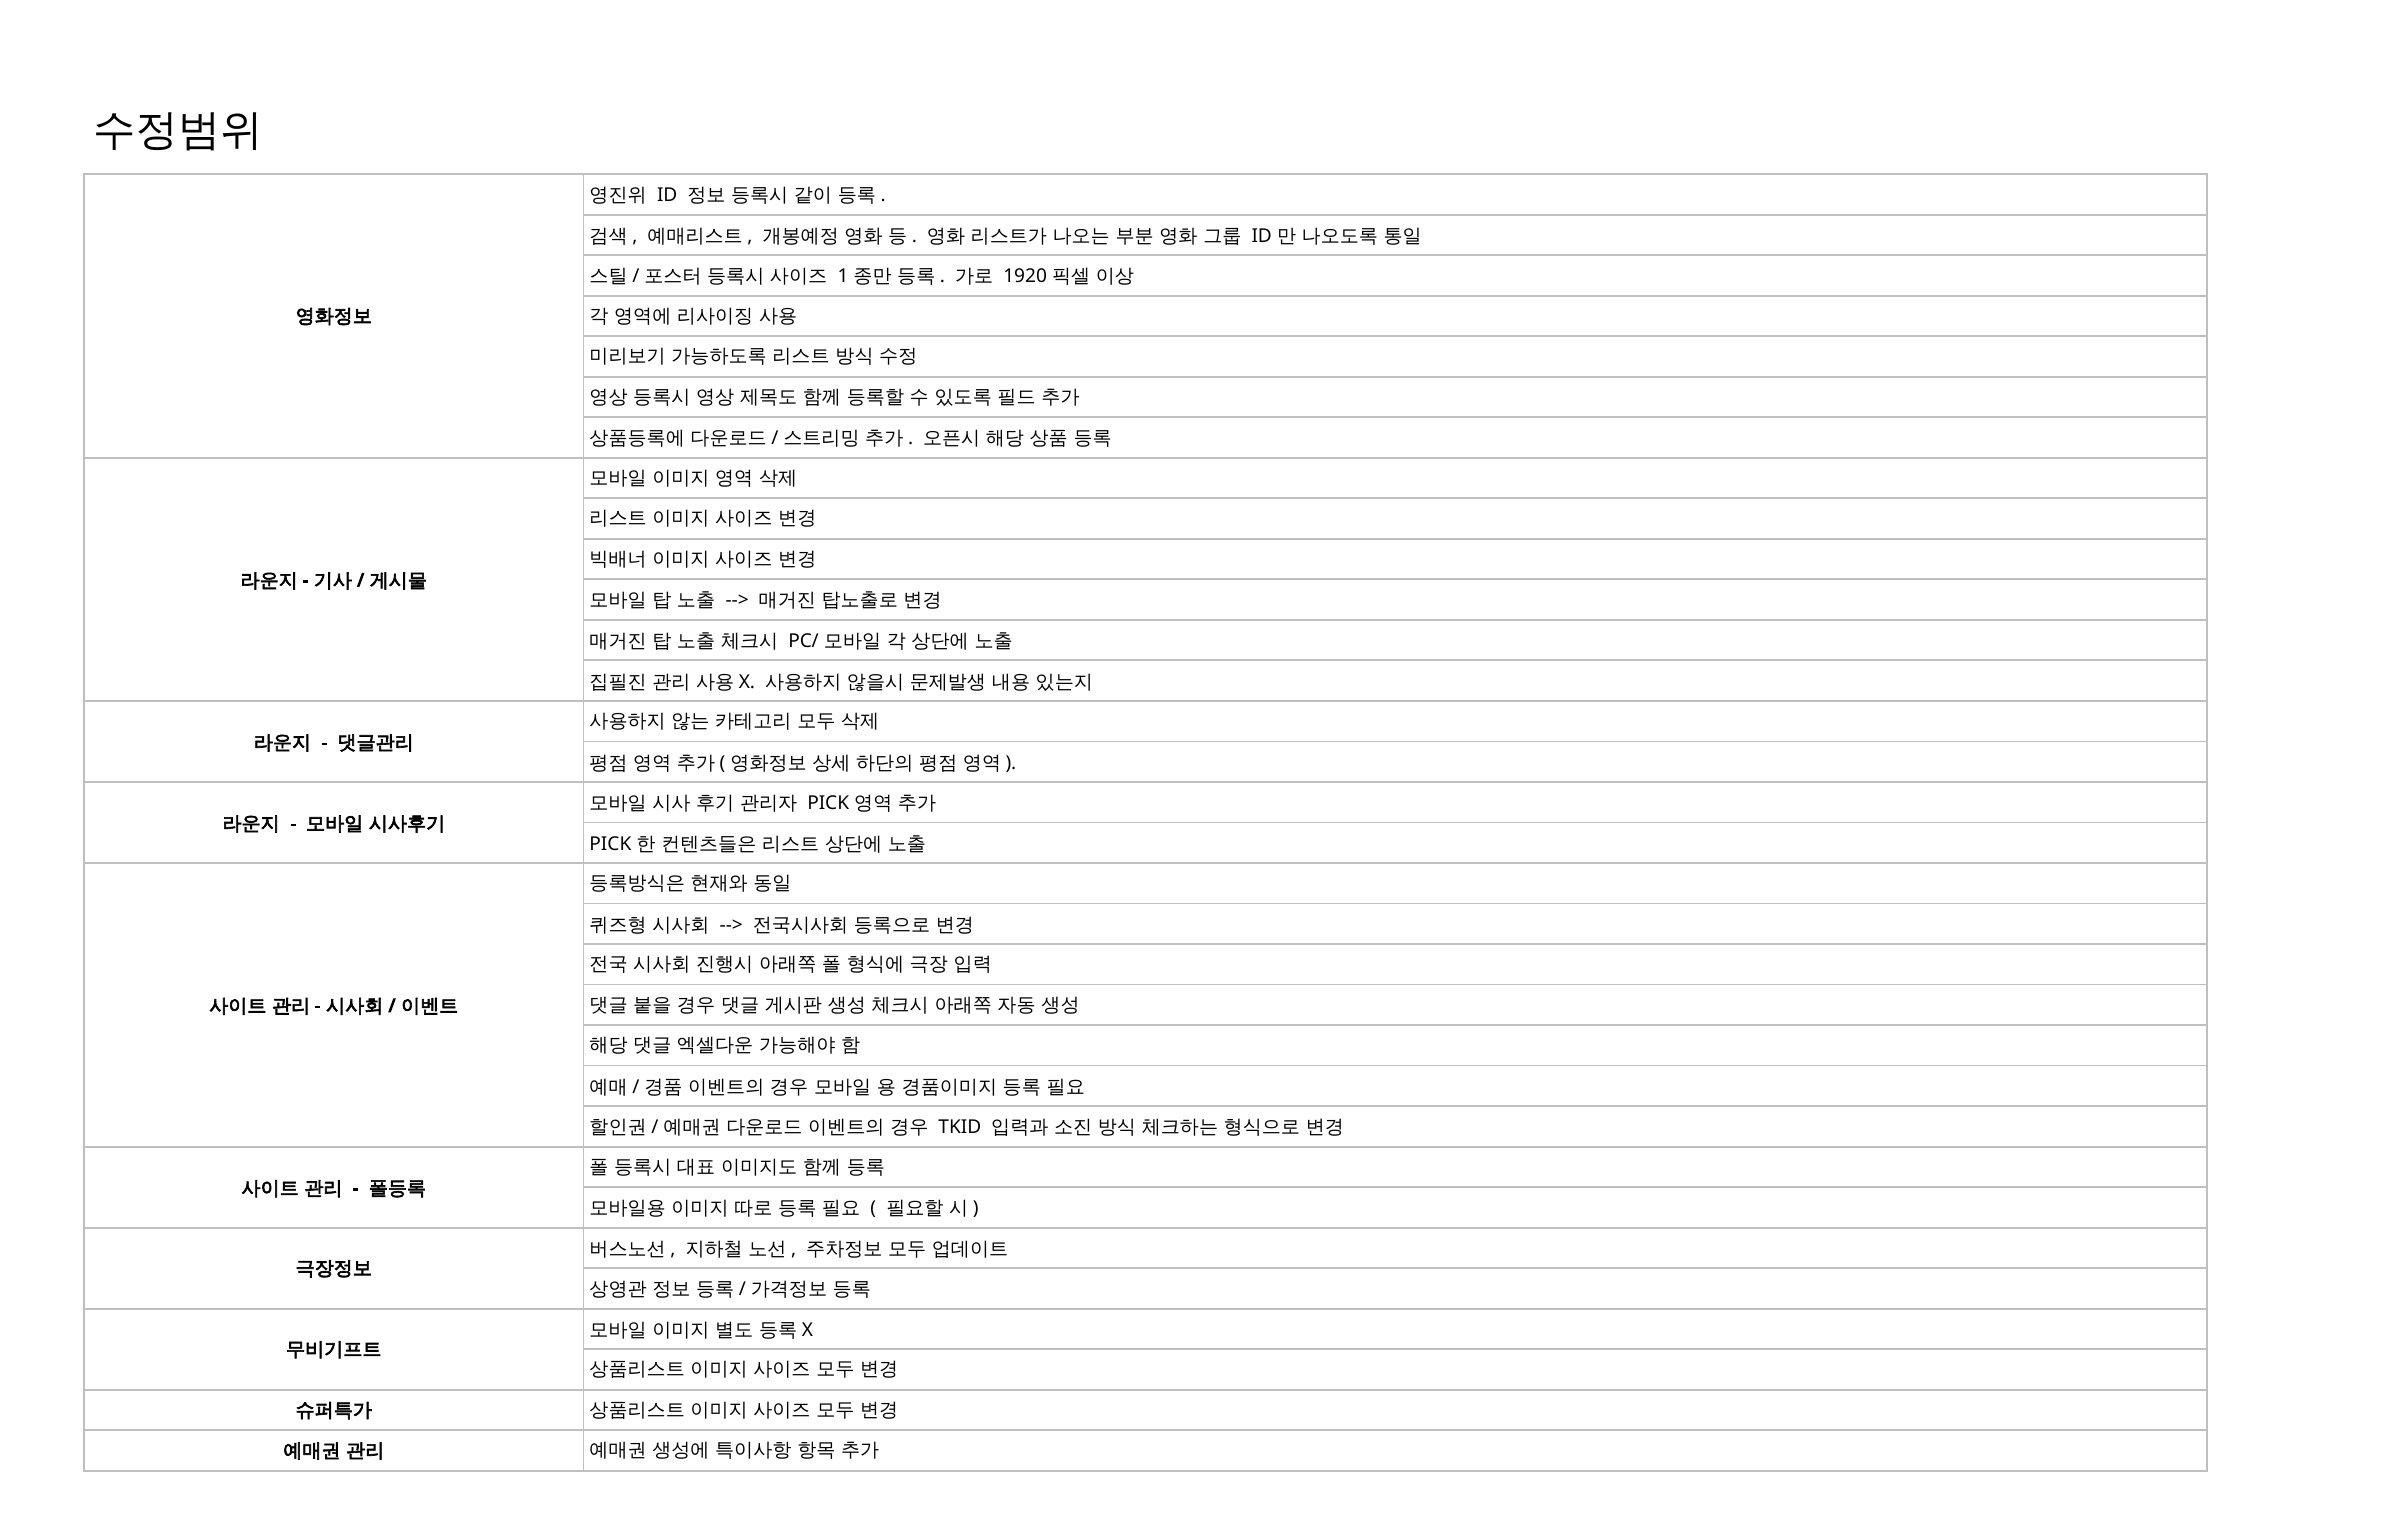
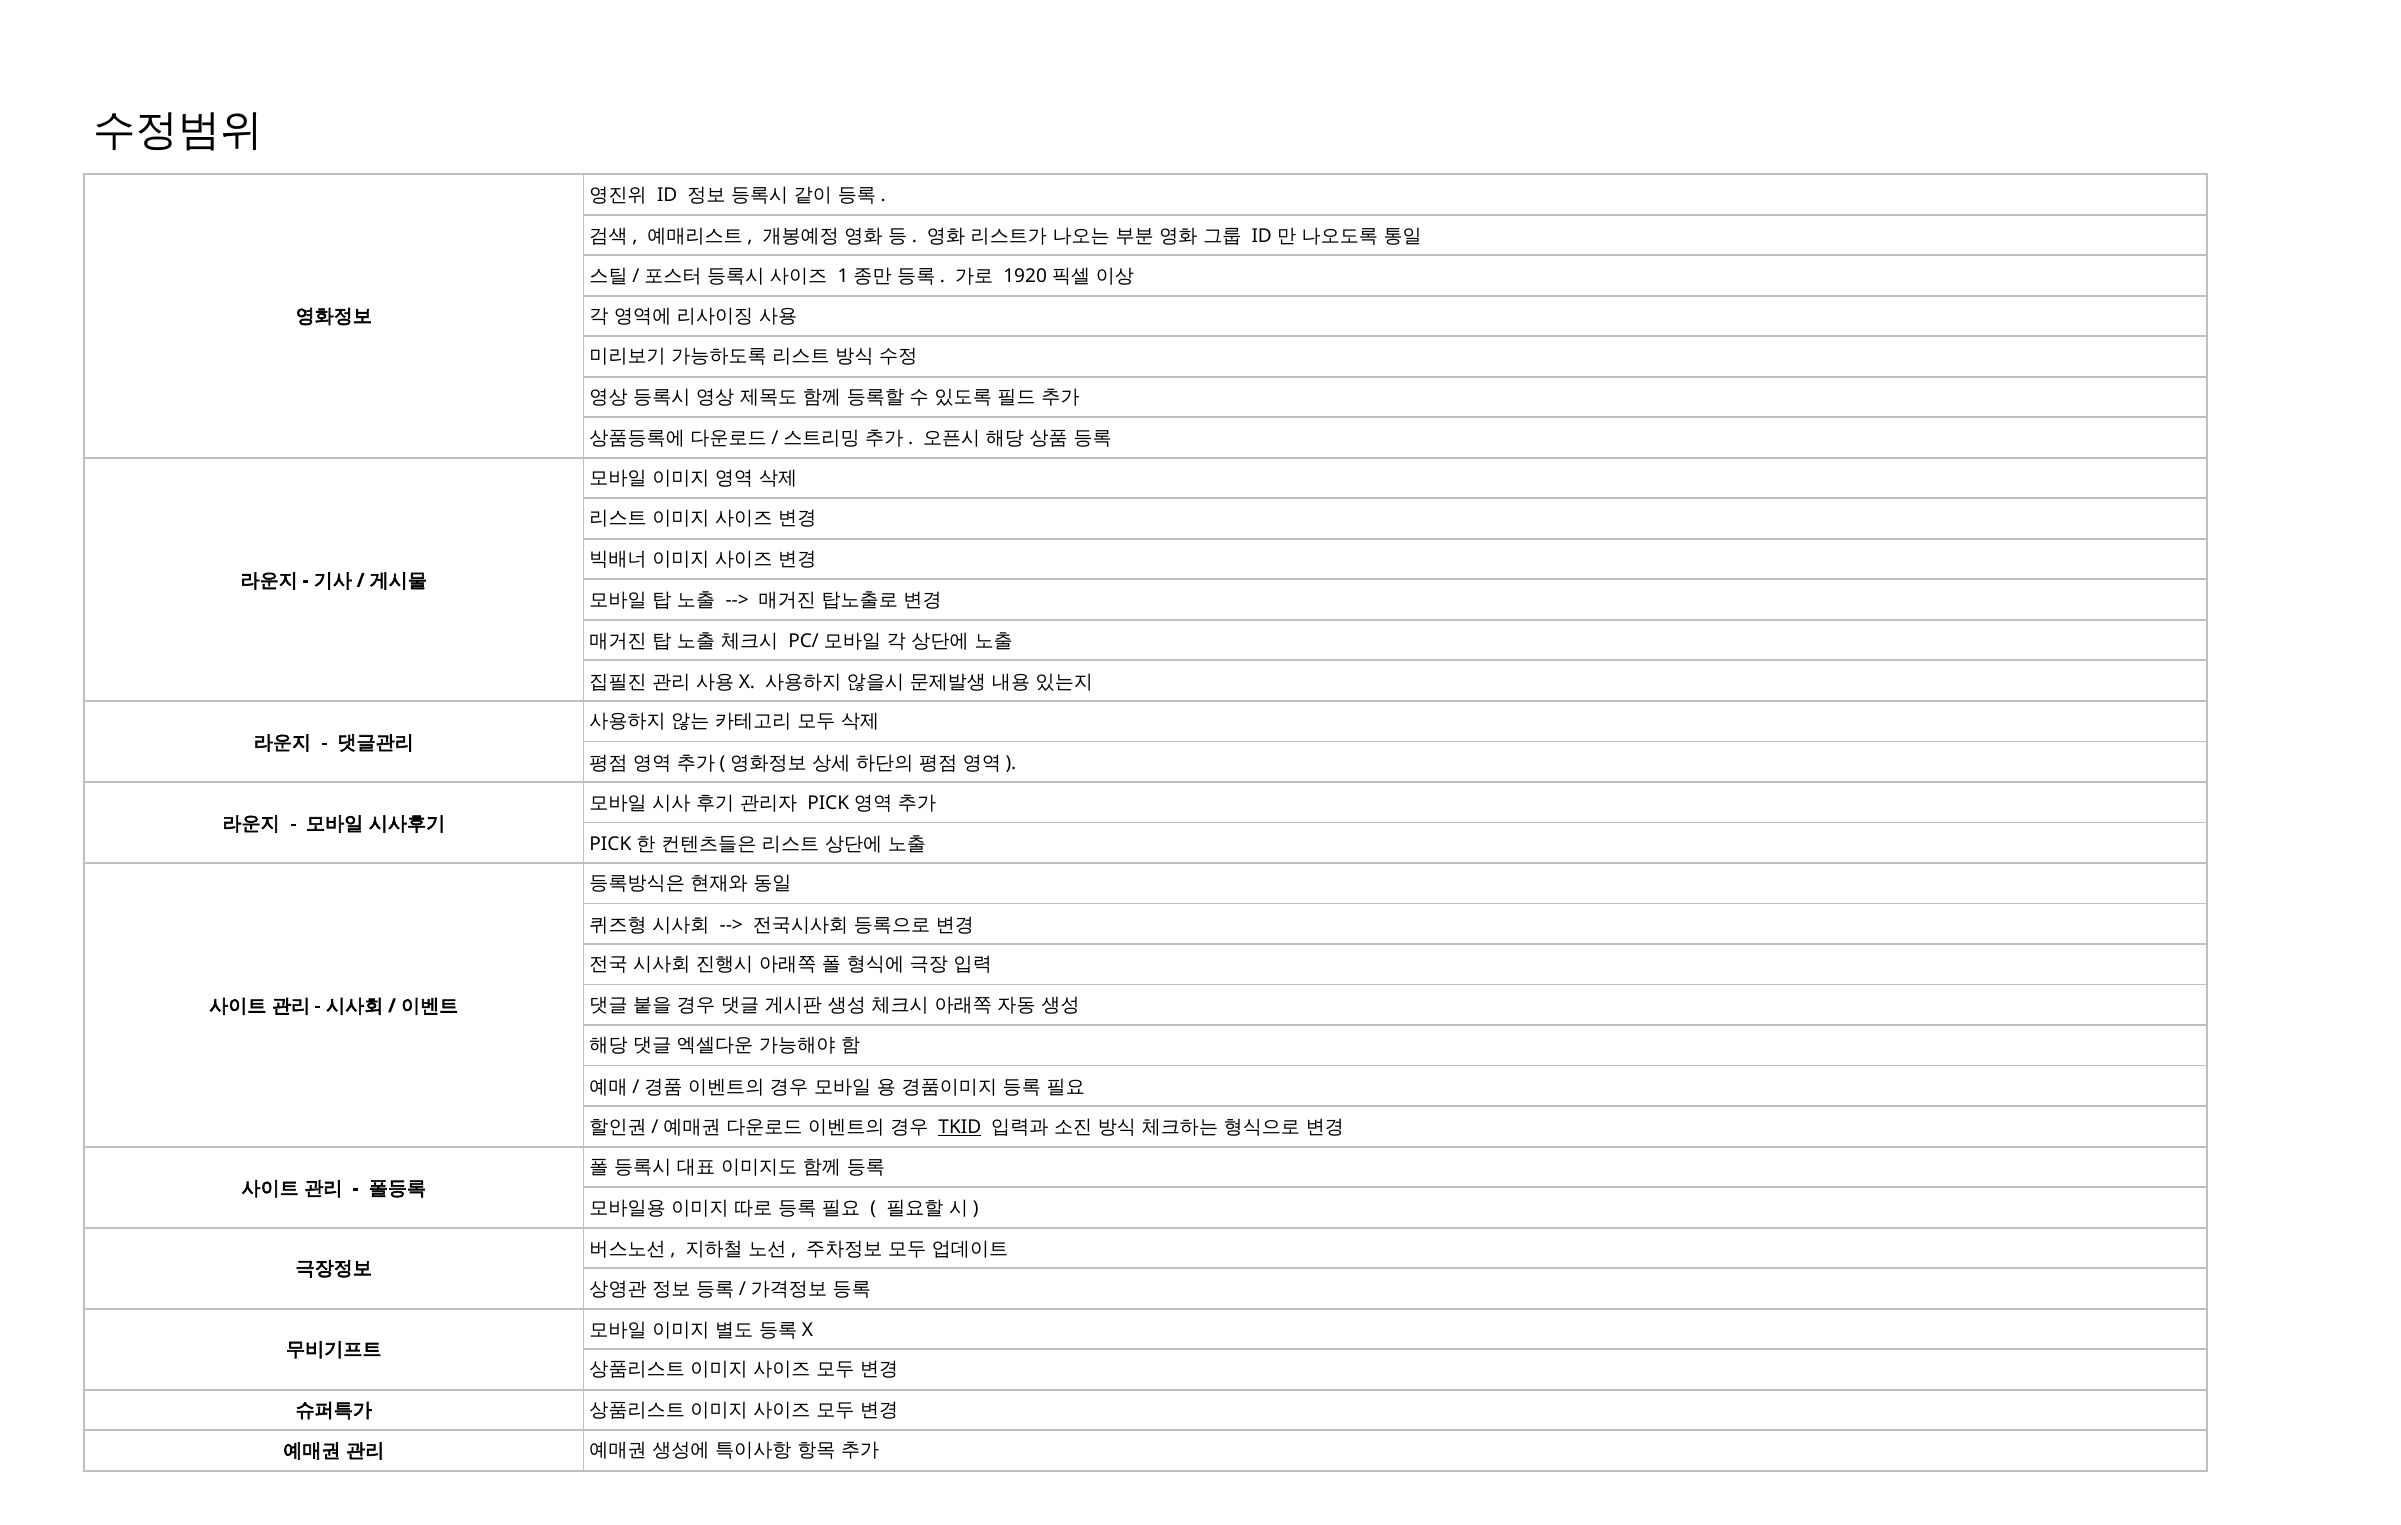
TKID underline: none -> present (960, 1127)
